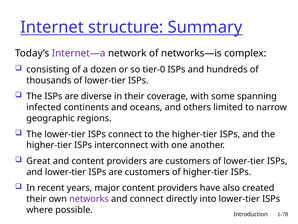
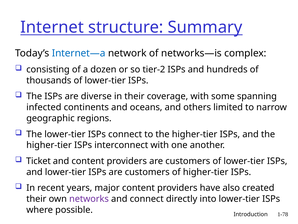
Internet—a colour: purple -> blue (79, 53)
tier-0: tier-0 -> tier-2 (154, 69)
Great: Great -> Ticket (38, 161)
